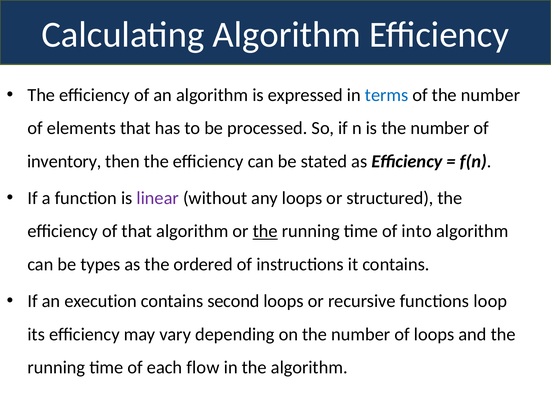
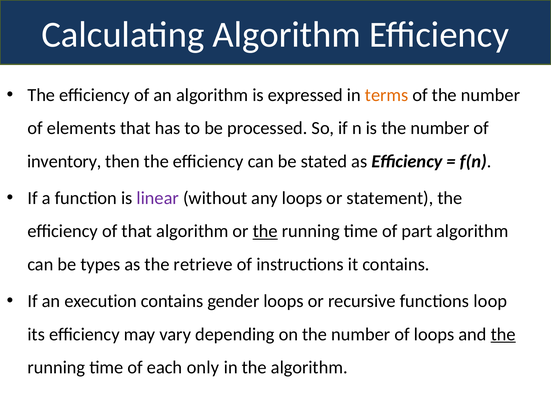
terms colour: blue -> orange (387, 95)
structured: structured -> statement (390, 198)
into: into -> part (417, 231)
ordered: ordered -> retrieve (203, 264)
second: second -> gender (233, 301)
the underline: none -> present (503, 334)
flow: flow -> only (203, 367)
